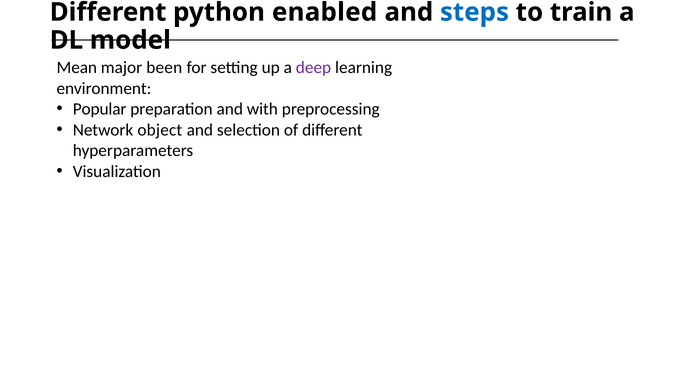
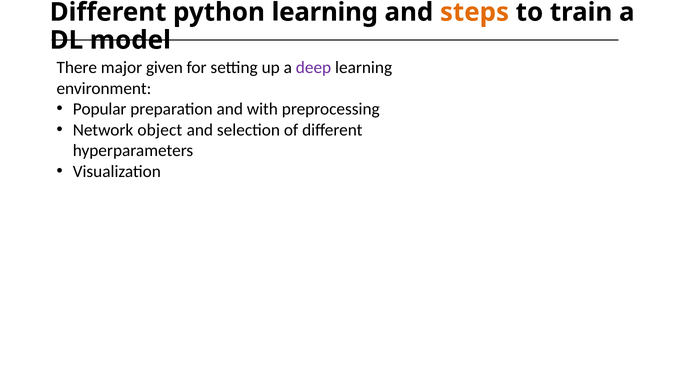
python enabled: enabled -> learning (325, 12)
steps colour: blue -> orange (474, 12)
Mean: Mean -> There (77, 68)
been: been -> given (164, 68)
